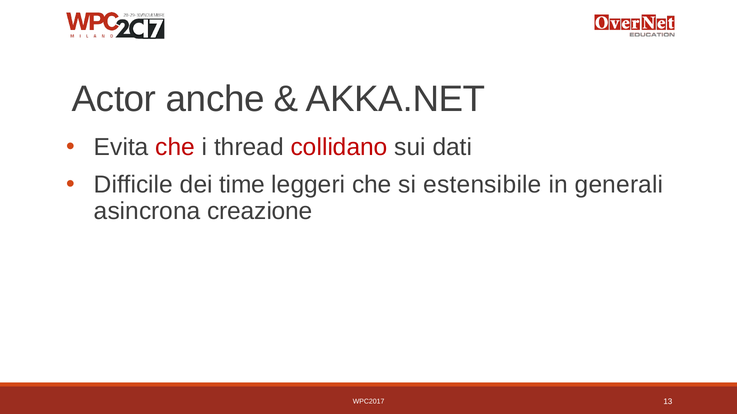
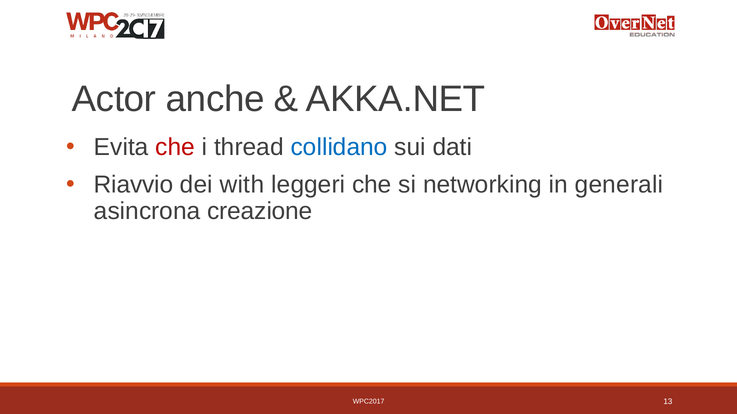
collidano colour: red -> blue (339, 147)
Difficile: Difficile -> Riavvio (134, 185)
time: time -> with (242, 185)
estensibile: estensibile -> networking (483, 185)
